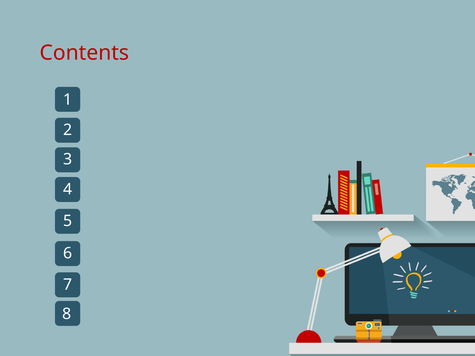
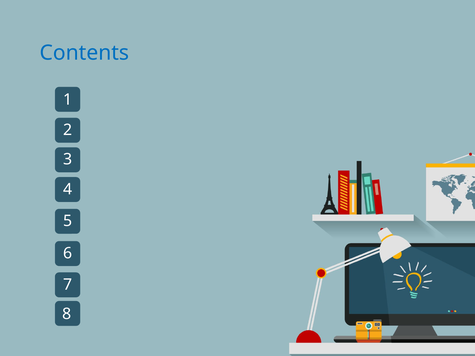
Contents colour: red -> blue (84, 53)
